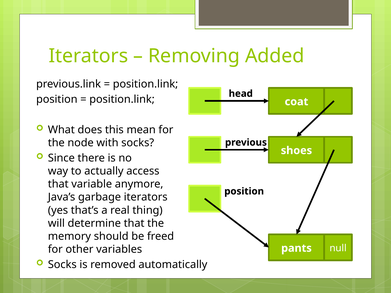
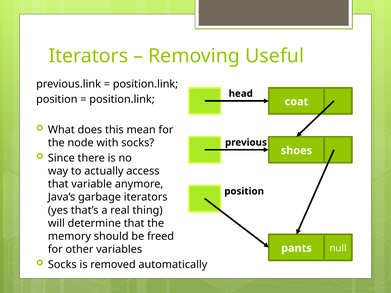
Added: Added -> Useful (275, 56)
